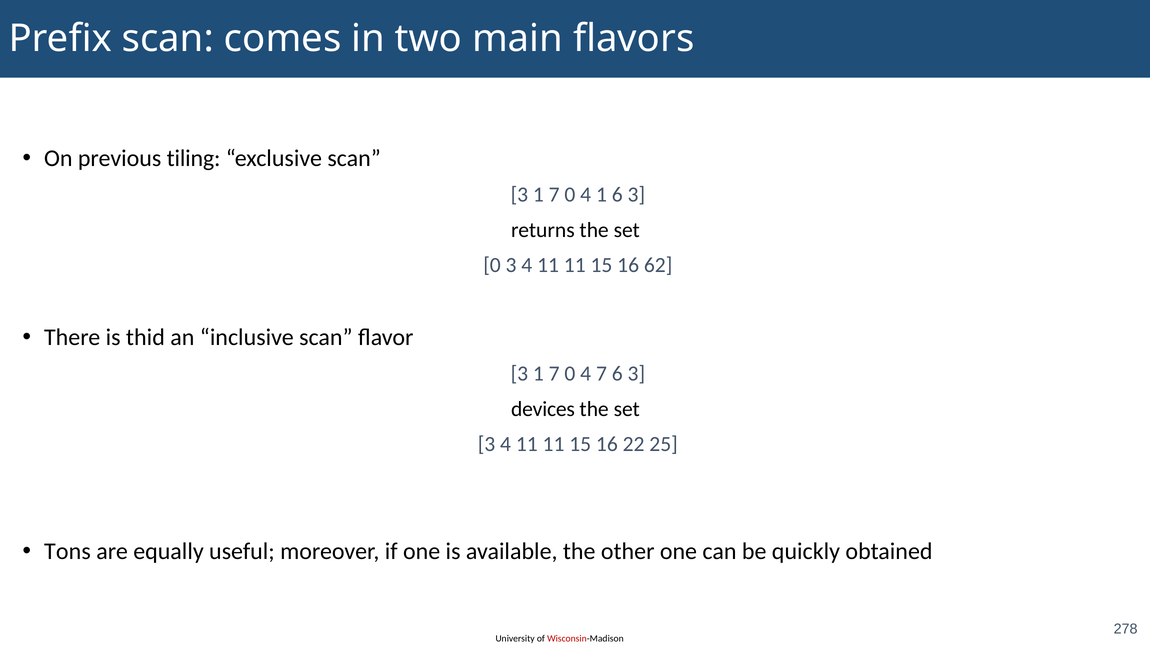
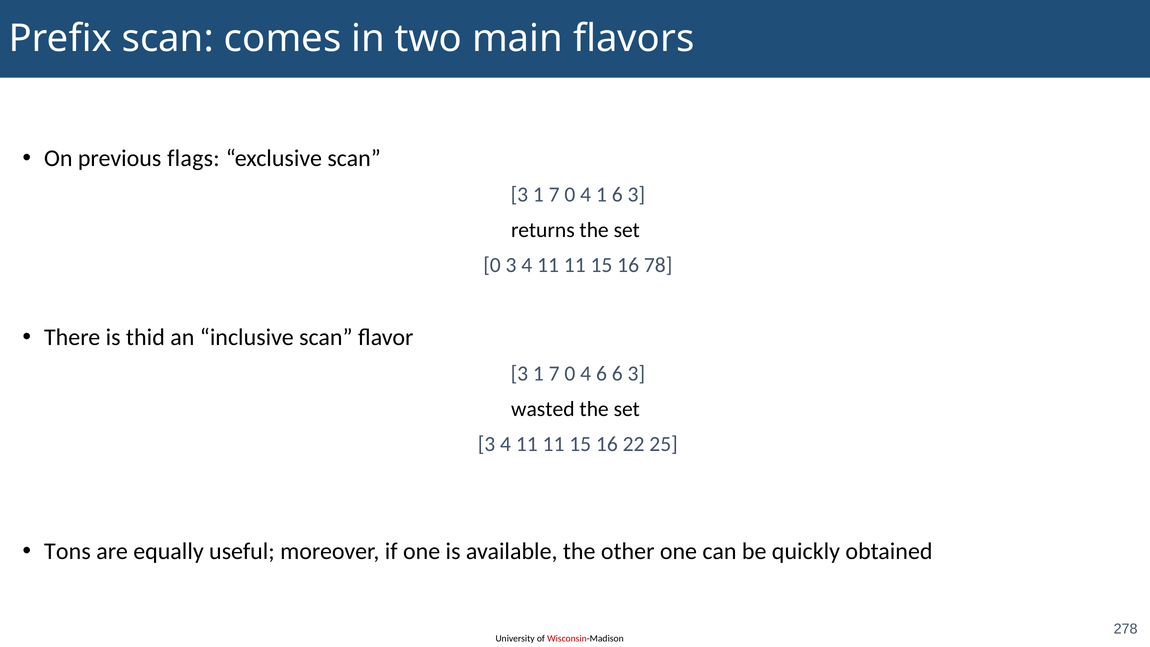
tiling: tiling -> flags (193, 158)
62: 62 -> 78 (658, 265)
4 7: 7 -> 6 (601, 374)
devices: devices -> wasted (543, 409)
